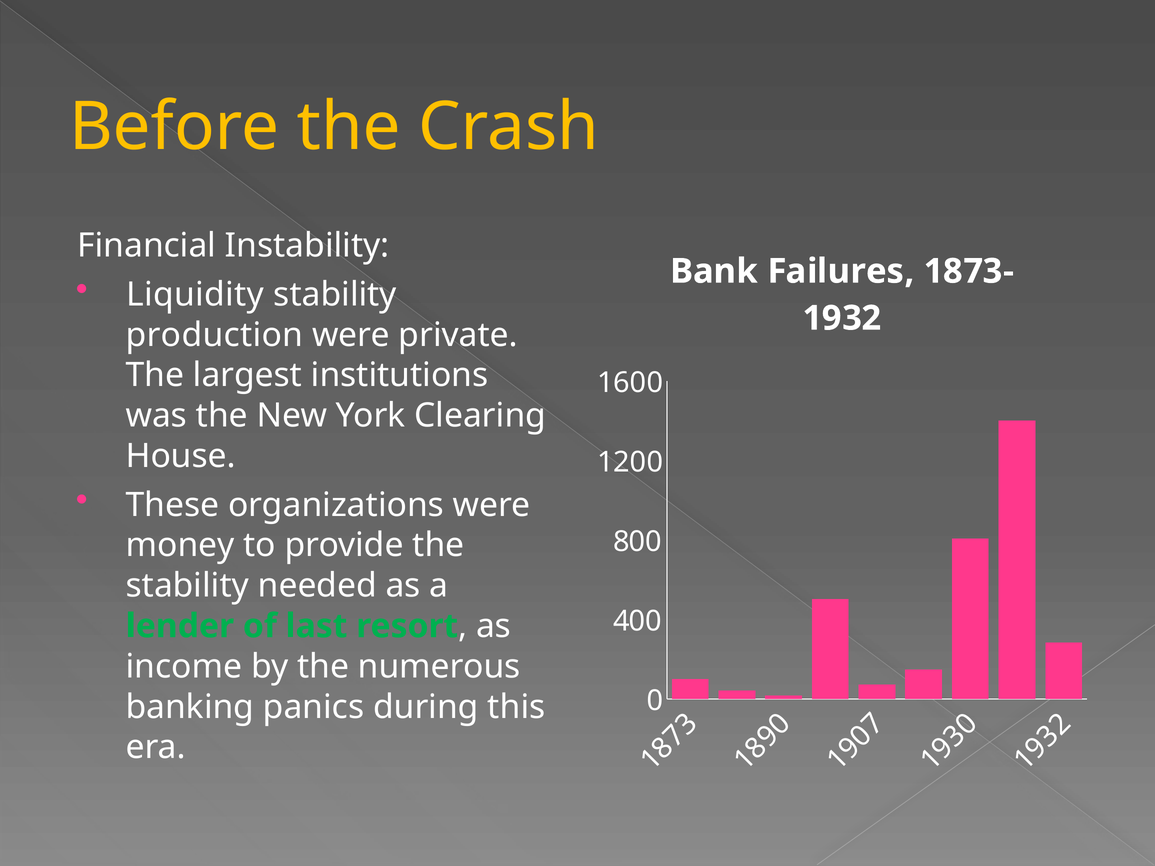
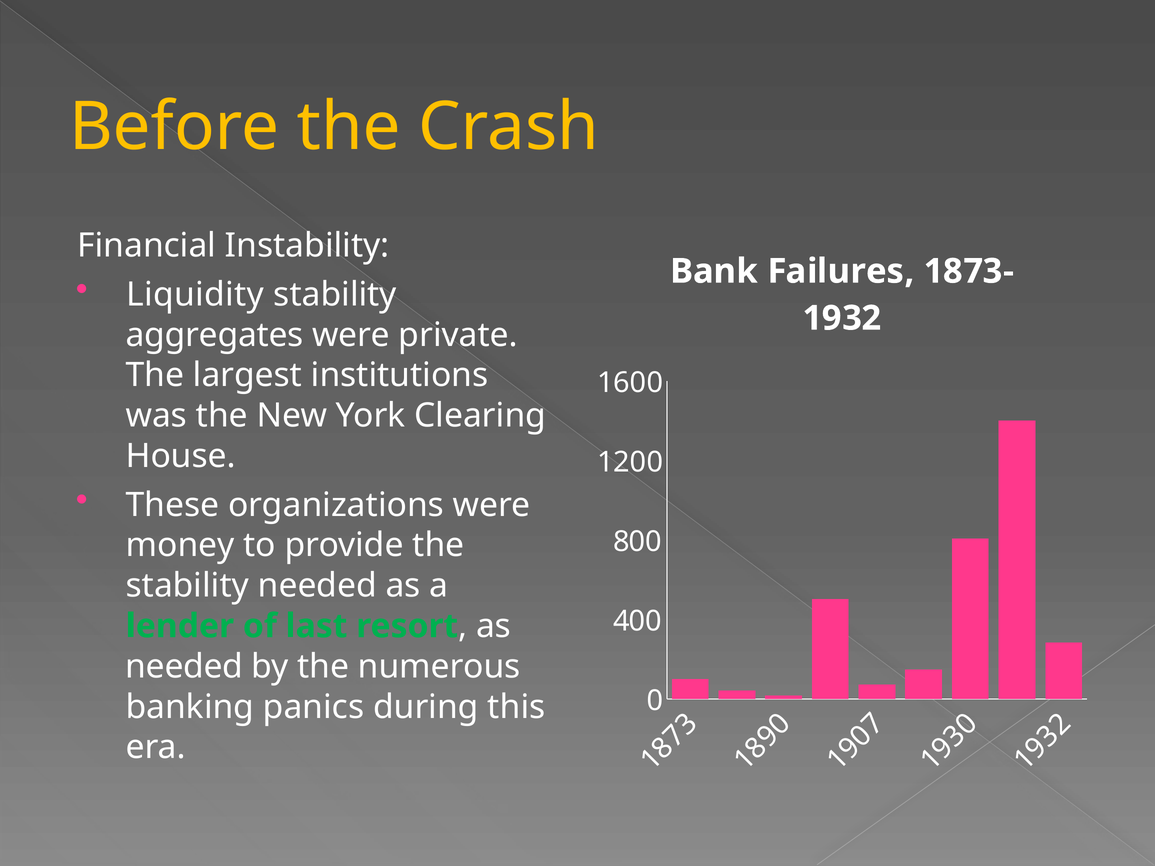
production: production -> aggregates (215, 335)
income: income -> needed (184, 667)
